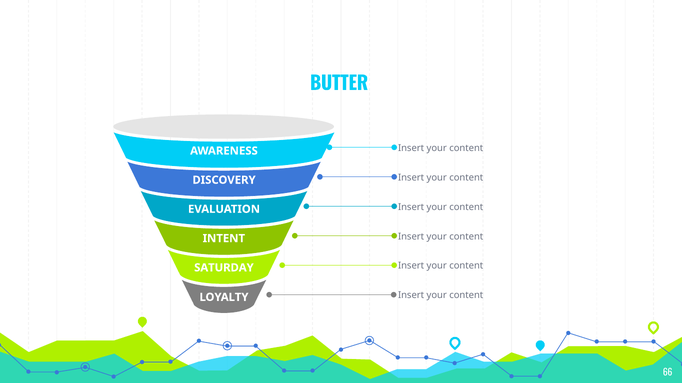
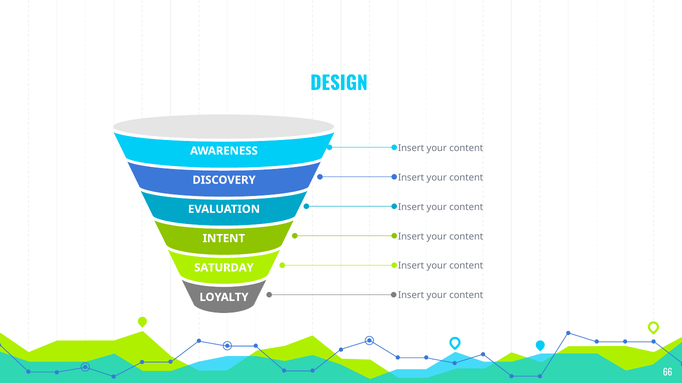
BUTTER: BUTTER -> DESIGN (339, 84)
